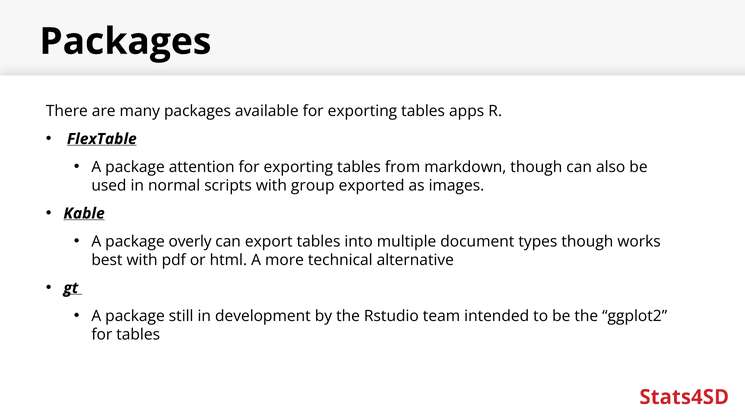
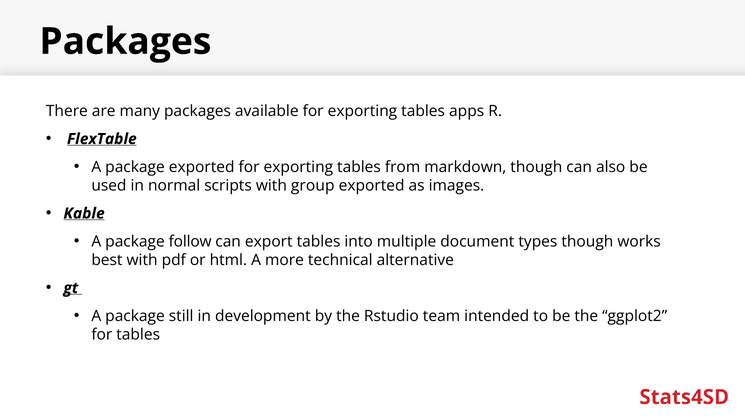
package attention: attention -> exported (202, 167)
overly: overly -> follow (190, 241)
